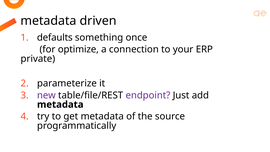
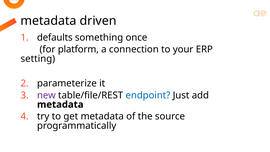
optimize: optimize -> platform (78, 49)
private: private -> setting (38, 59)
endpoint colour: purple -> blue (148, 95)
